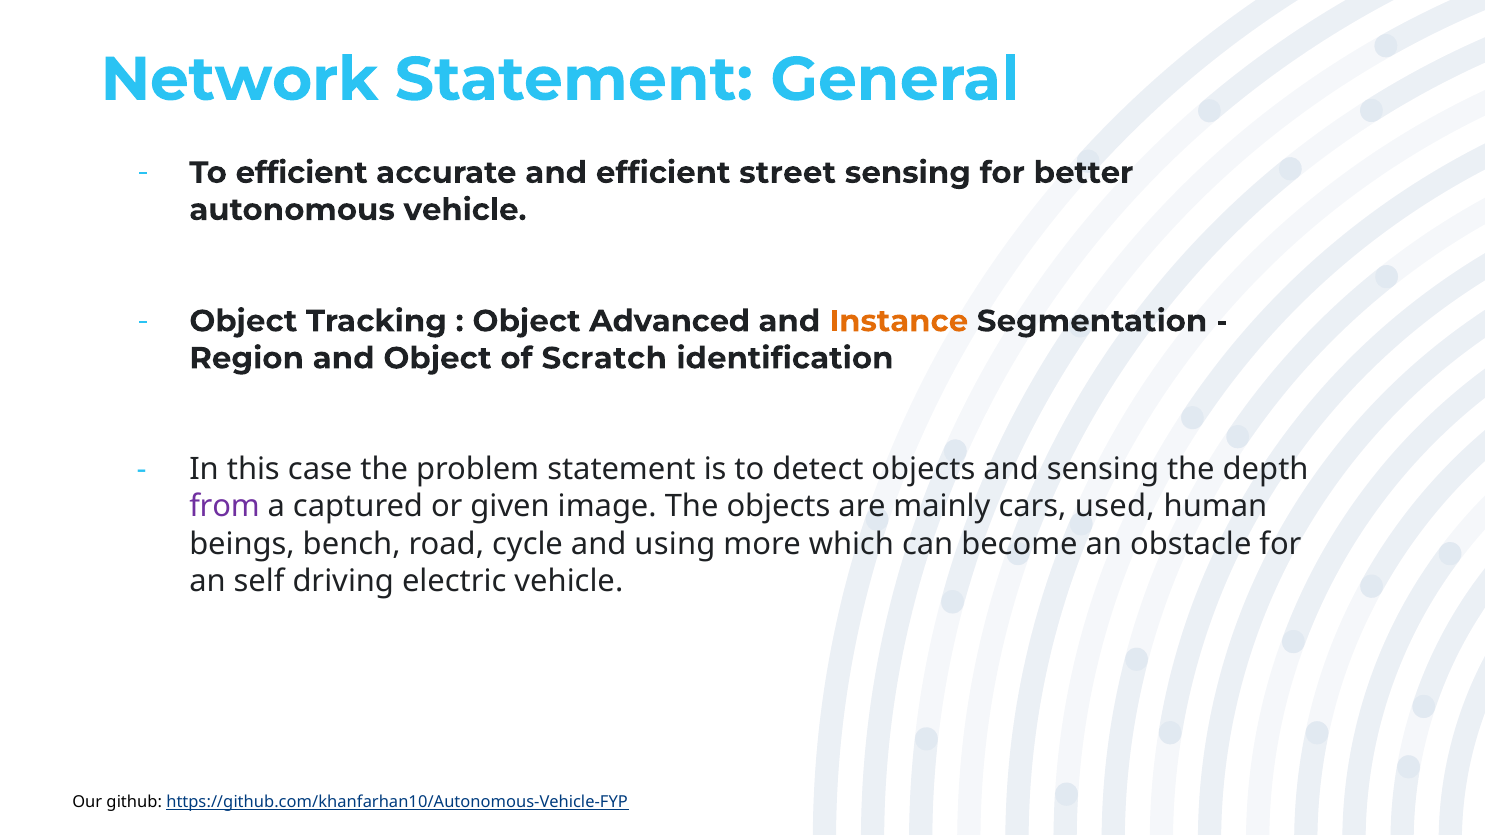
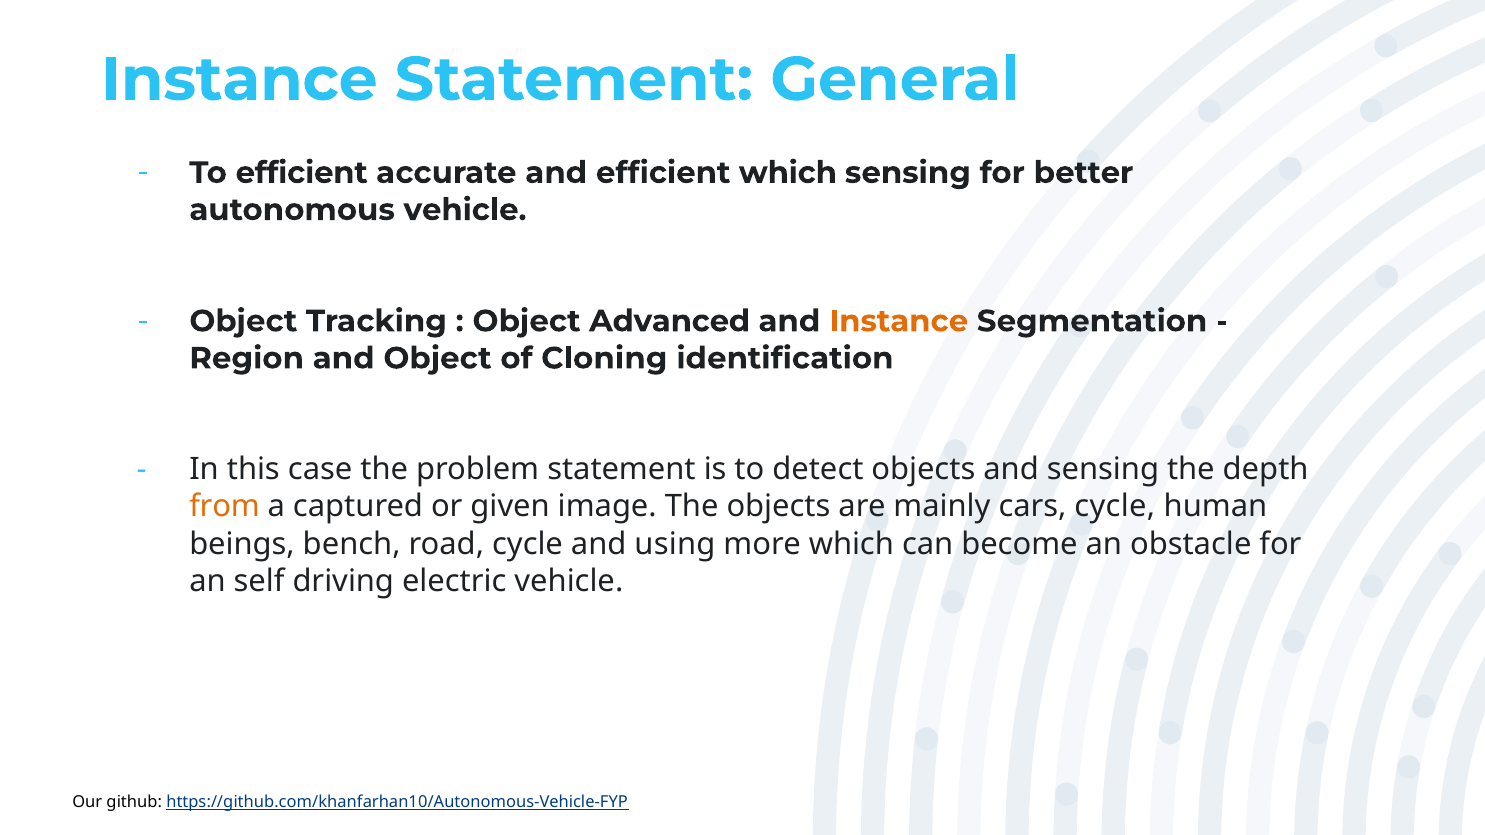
Network: Network -> Instance (239, 80)
efficient street: street -> which (788, 173)
Scratch: Scratch -> Cloning (604, 358)
from colour: purple -> orange (225, 507)
cars used: used -> cycle (1115, 507)
